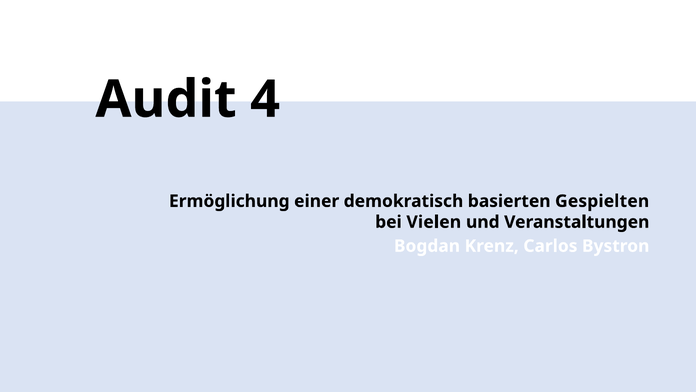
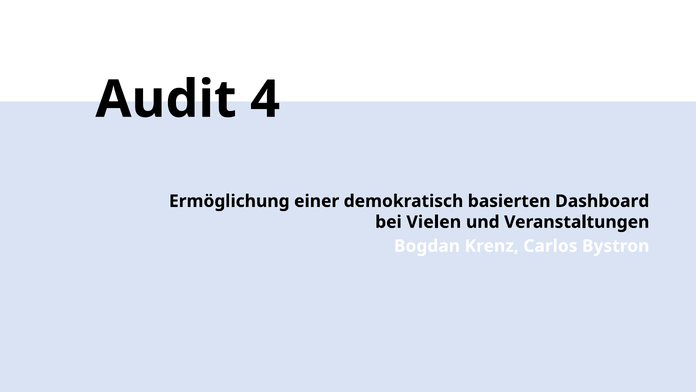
Gespielten: Gespielten -> Dashboard (602, 201)
